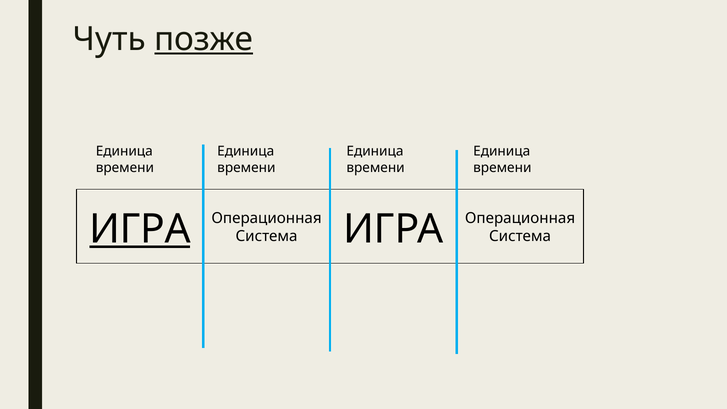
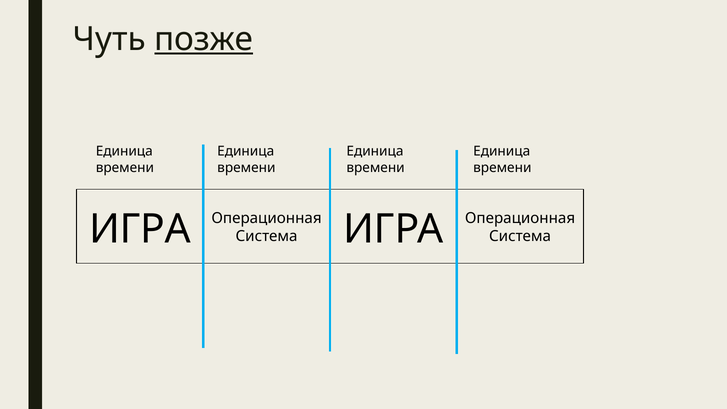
ИГРА underline: present -> none (140, 229)
